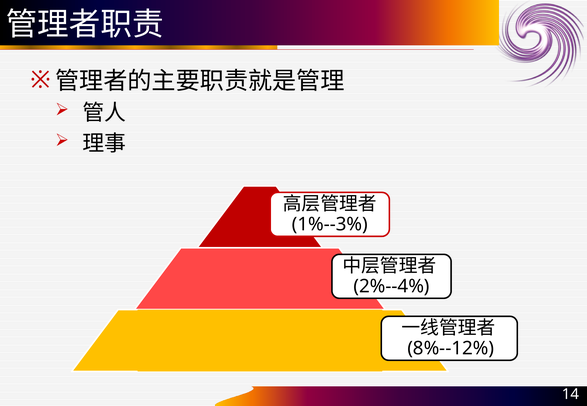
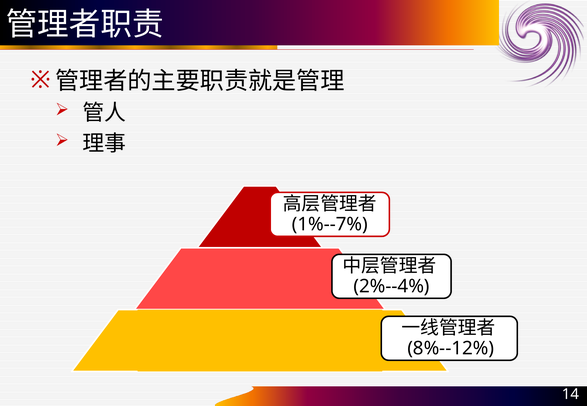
1%--3%: 1%--3% -> 1%--7% (330, 225)
